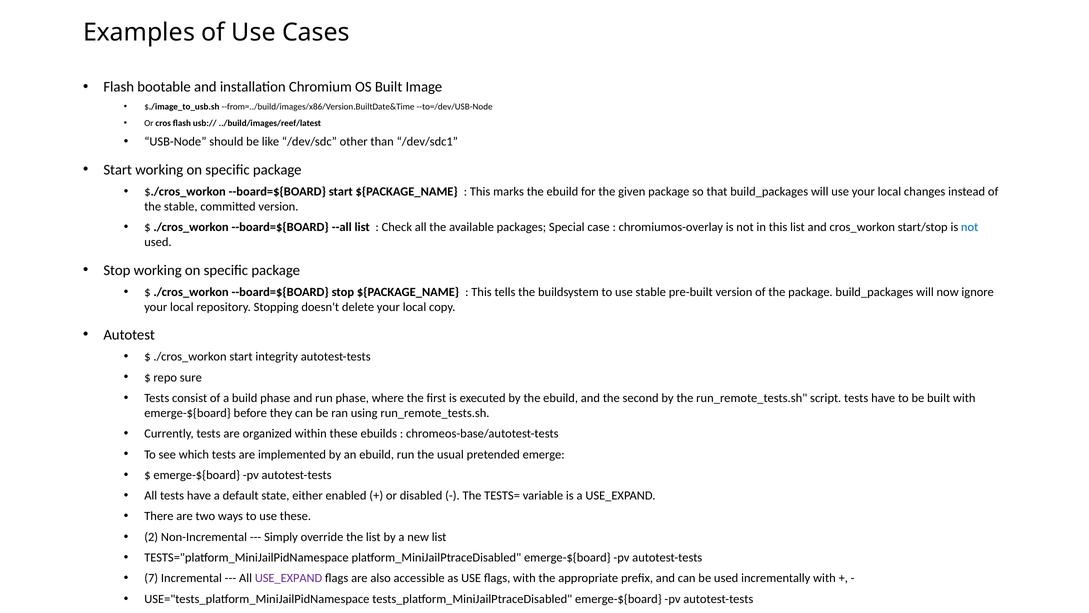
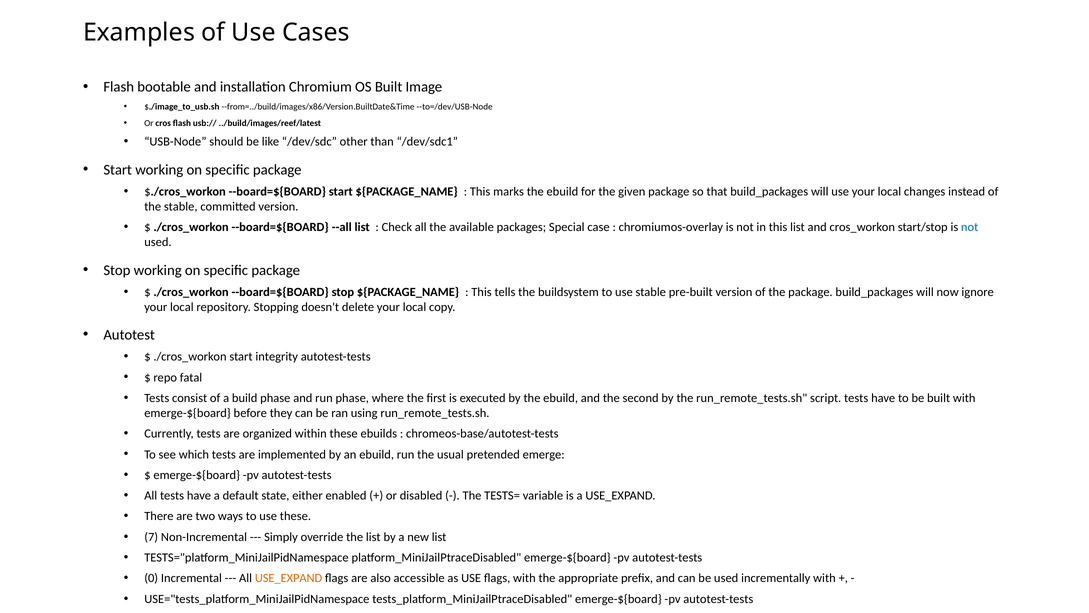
sure: sure -> fatal (191, 377)
2: 2 -> 7 (151, 537)
7: 7 -> 0 (151, 578)
USE_EXPAND colour: purple -> orange (289, 578)
